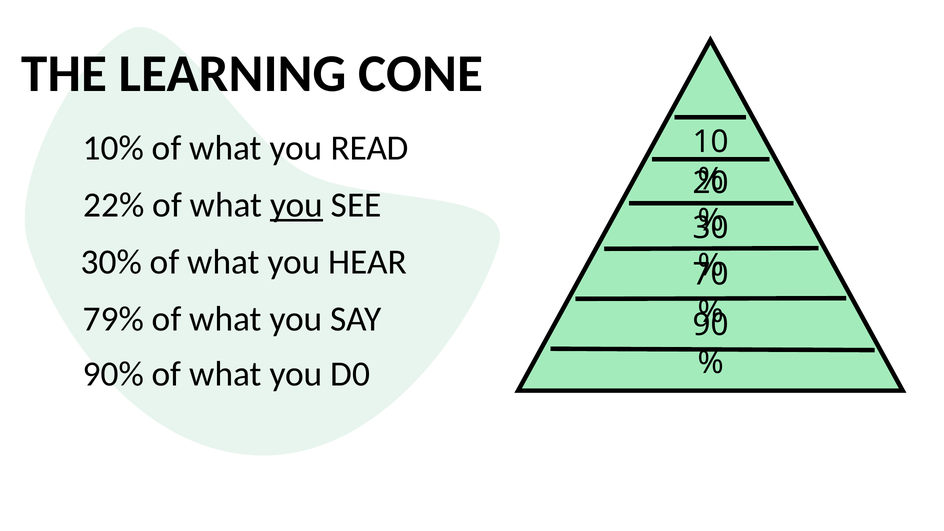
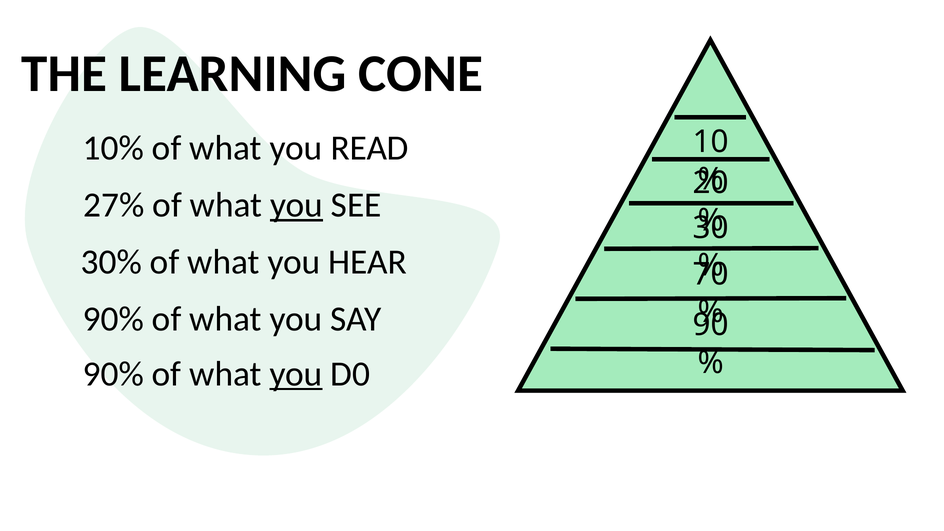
22%: 22% -> 27% (114, 205)
79%: 79% -> 90% (113, 319)
you underline: none -> present (296, 374)
